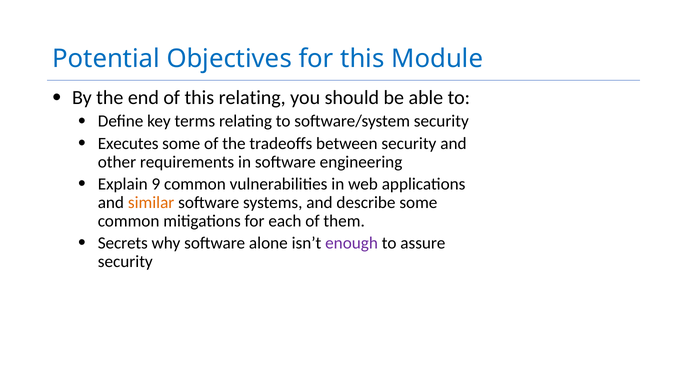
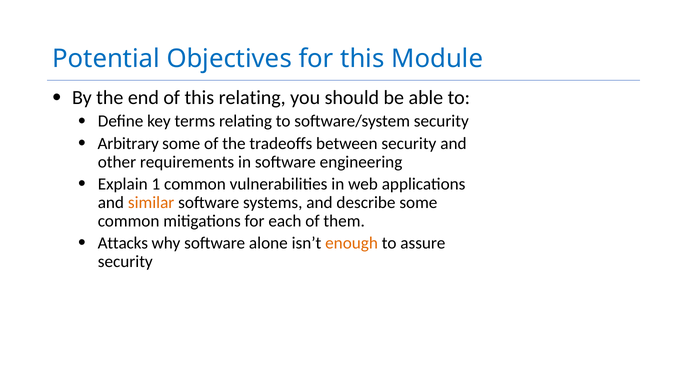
Executes: Executes -> Arbitrary (128, 144)
9: 9 -> 1 (156, 184)
Secrets: Secrets -> Attacks (123, 243)
enough colour: purple -> orange (352, 243)
